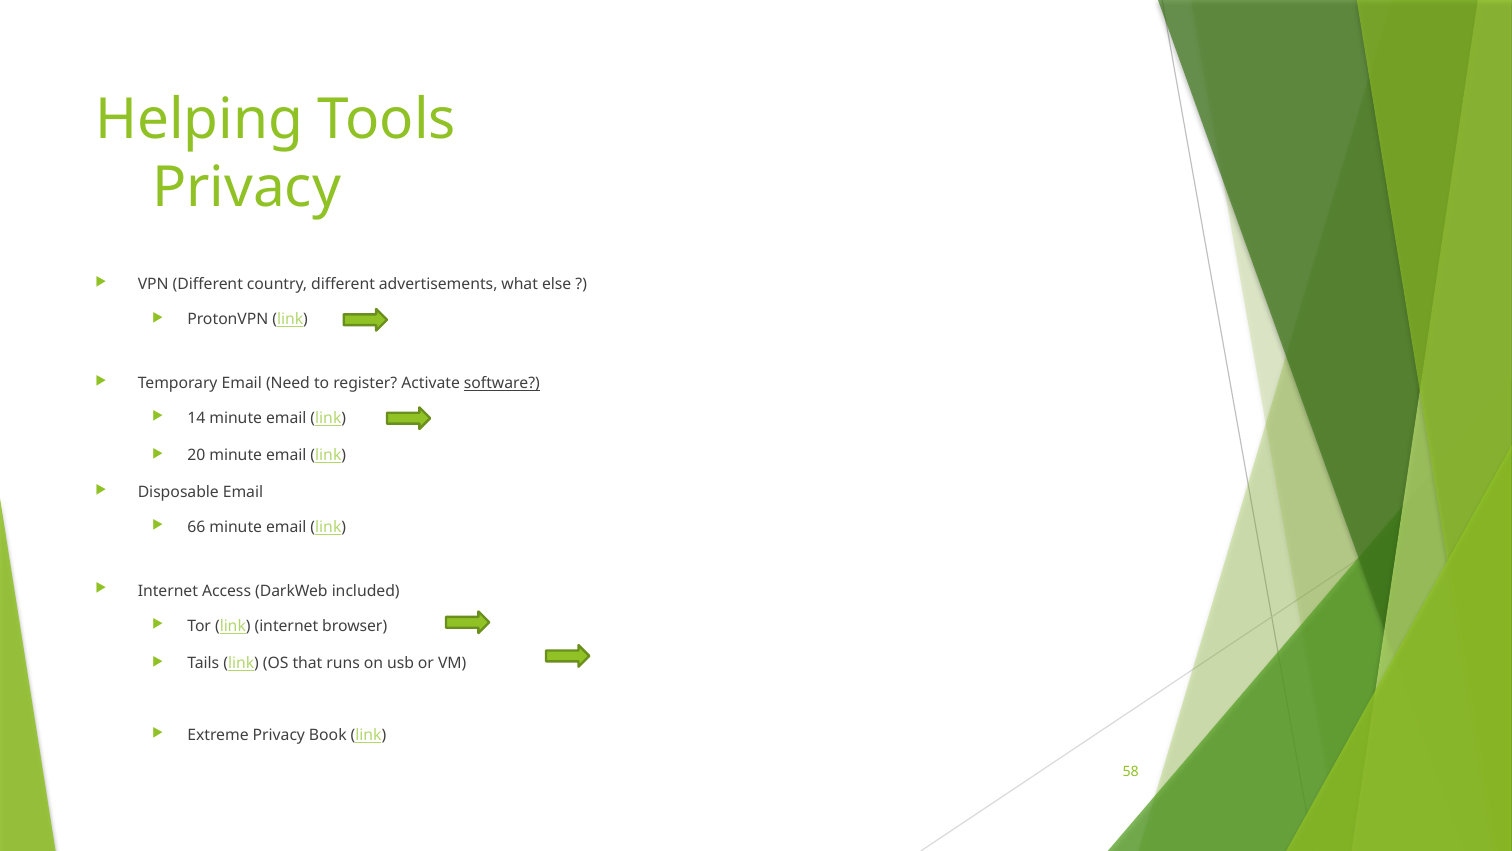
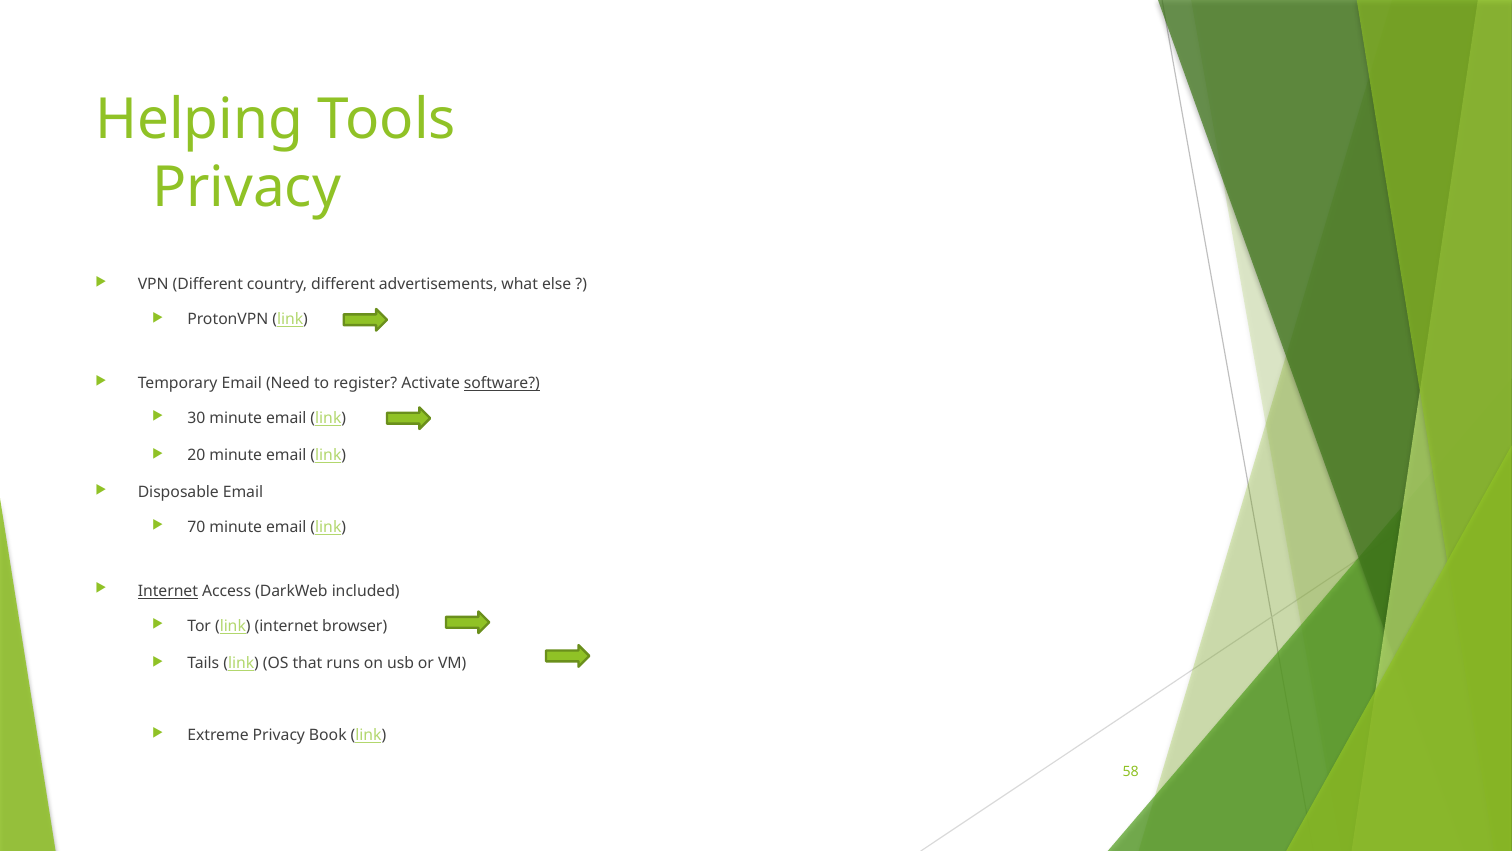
14: 14 -> 30 (196, 418)
66: 66 -> 70 (196, 527)
Internet underline: none -> present (168, 591)
